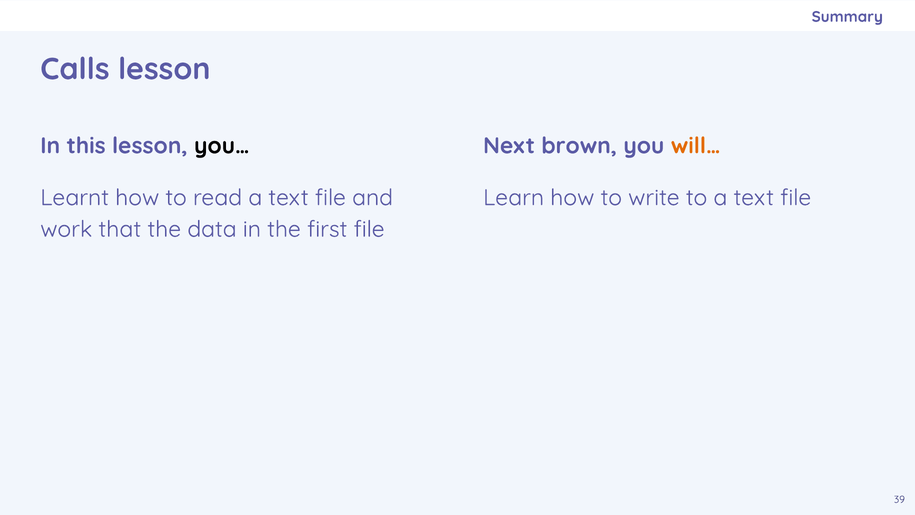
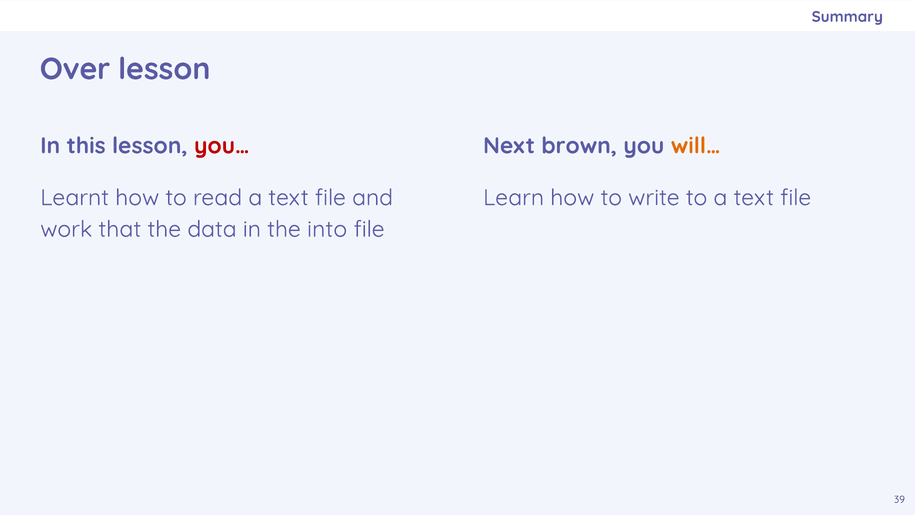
Calls: Calls -> Over (75, 69)
you… colour: black -> red (222, 146)
first: first -> into (327, 229)
